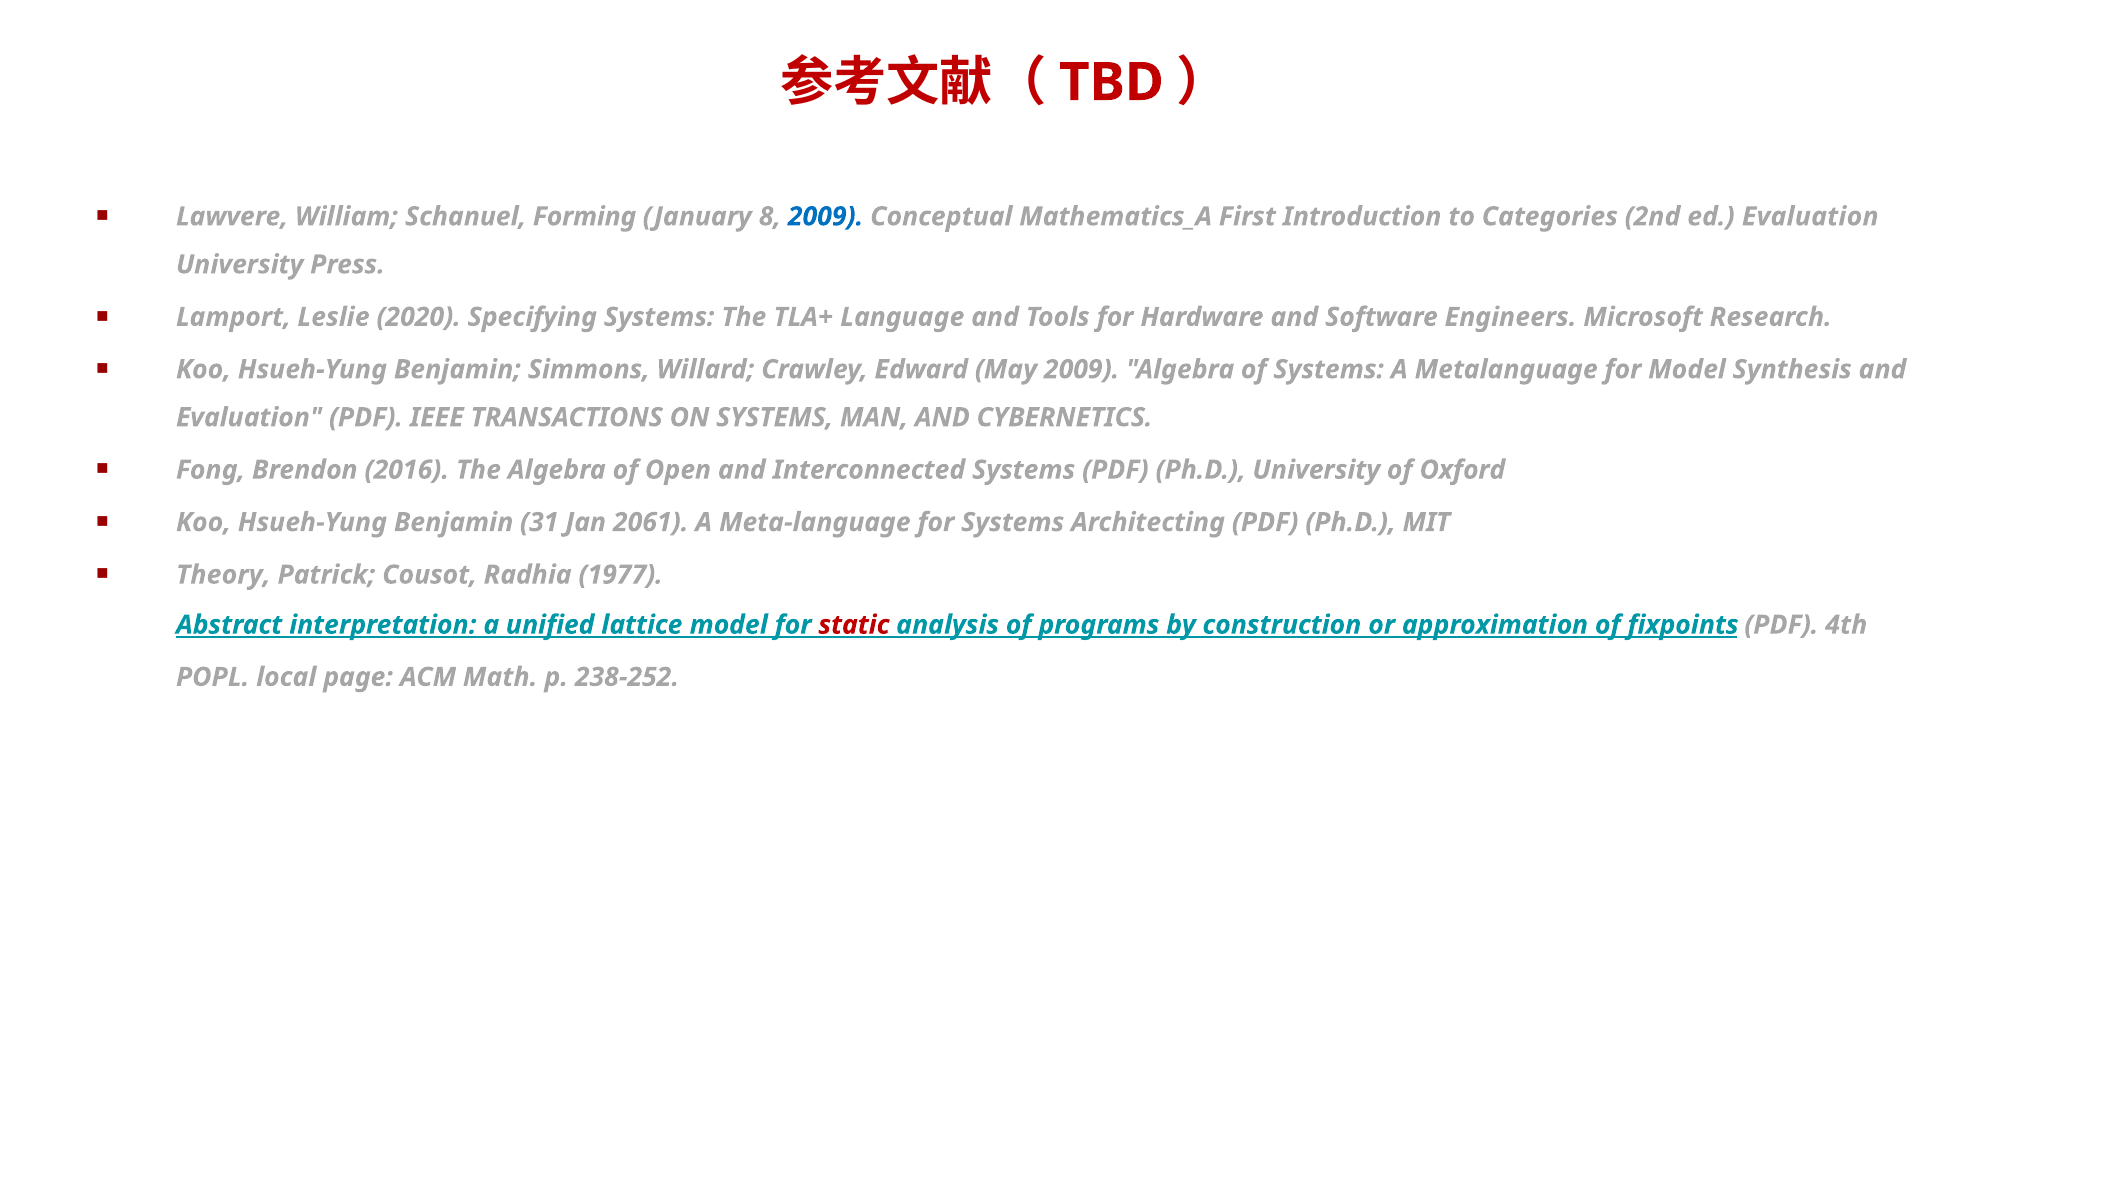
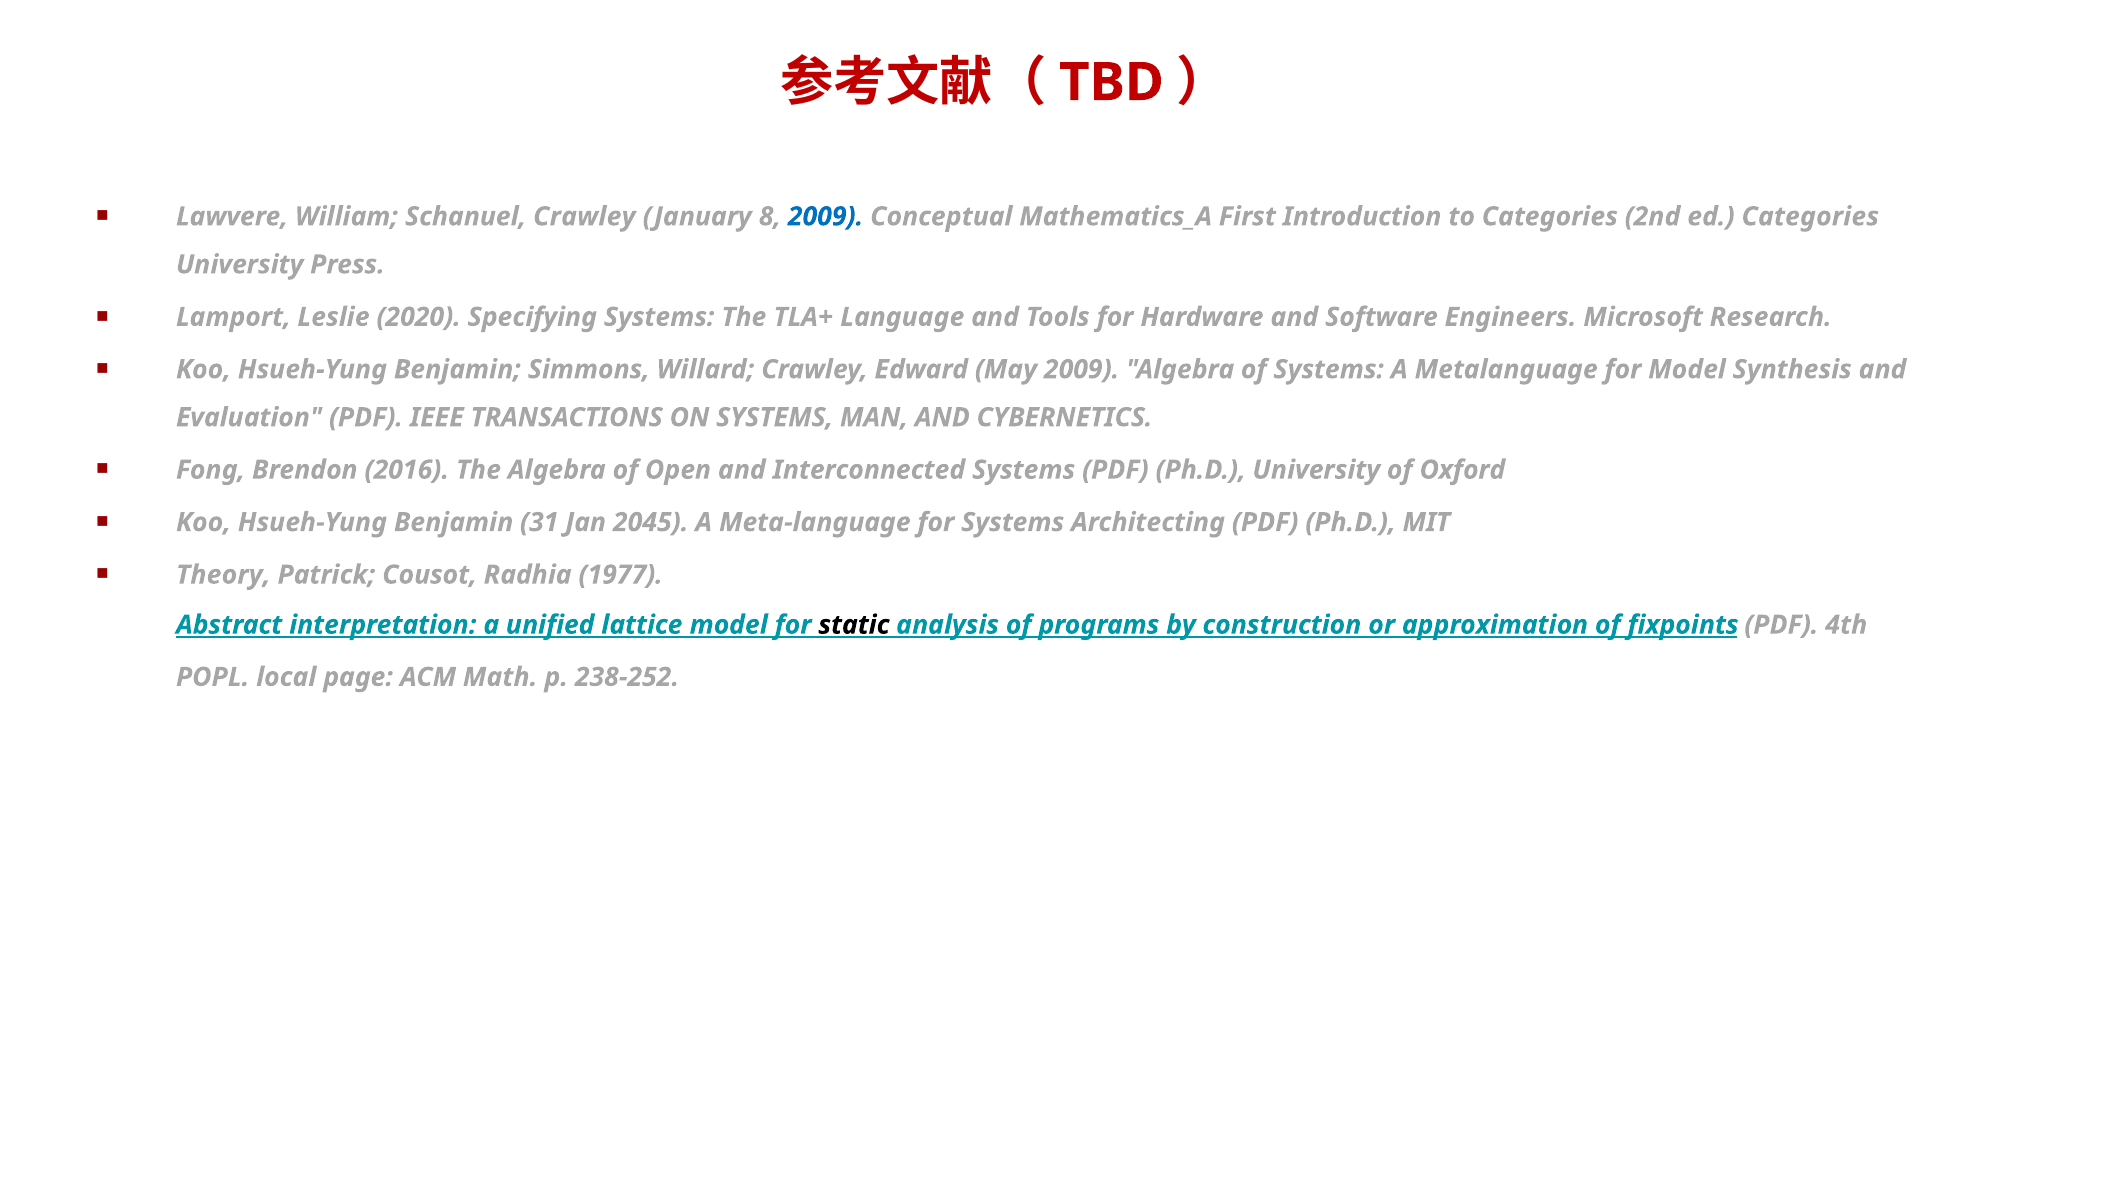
Schanuel Forming: Forming -> Crawley (584, 217)
ed Evaluation: Evaluation -> Categories (1810, 217)
2061: 2061 -> 2045 (651, 522)
static colour: red -> black (854, 625)
